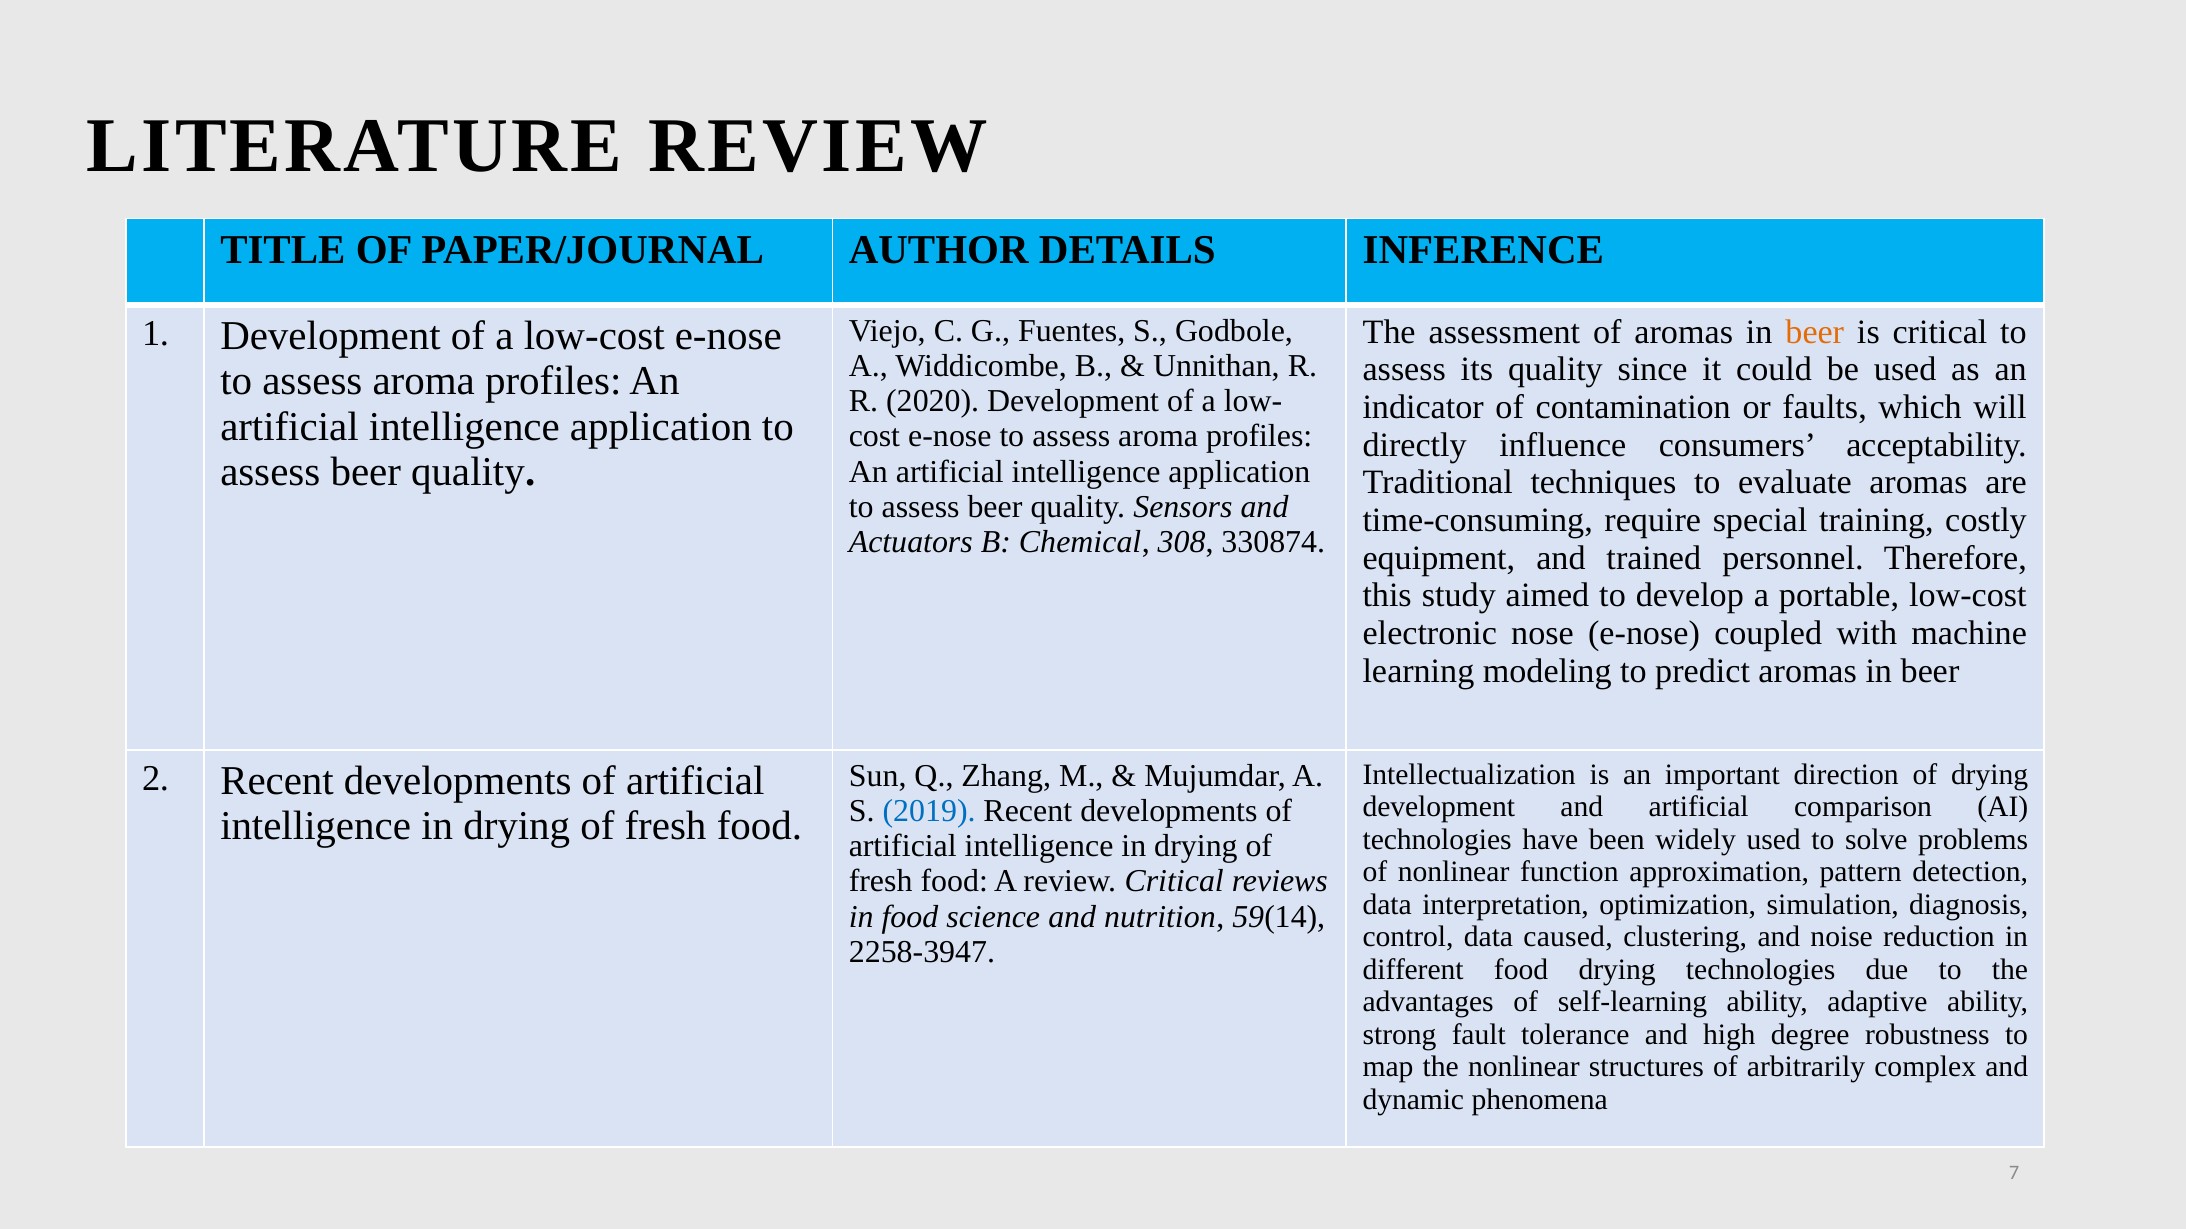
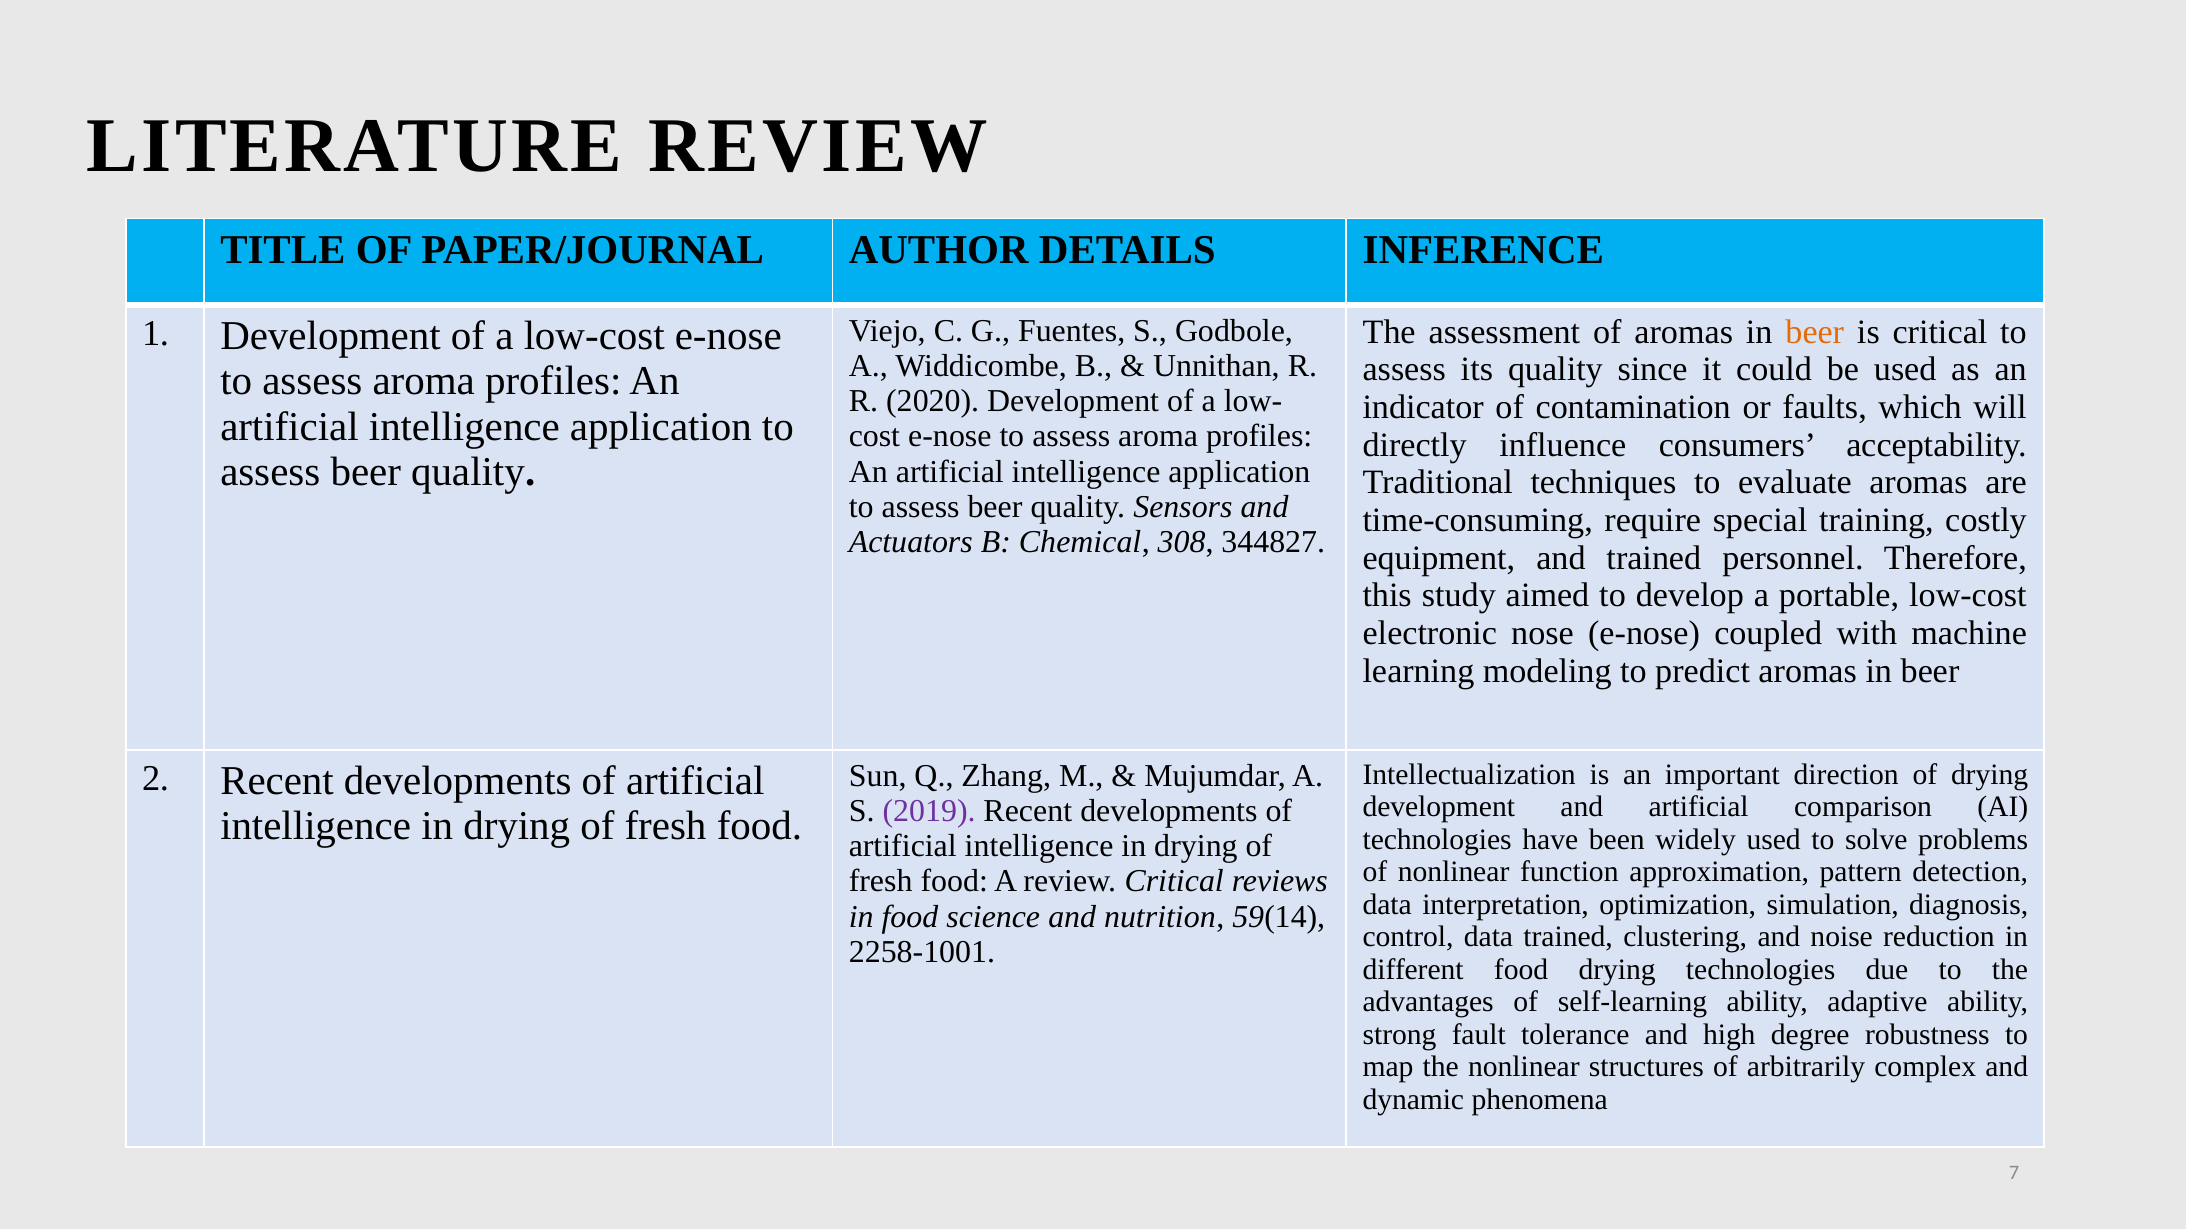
330874: 330874 -> 344827 (1273, 542)
2019 colour: blue -> purple (929, 811)
data caused: caused -> trained (1568, 937)
2258-3947: 2258-3947 -> 2258-1001 (922, 952)
